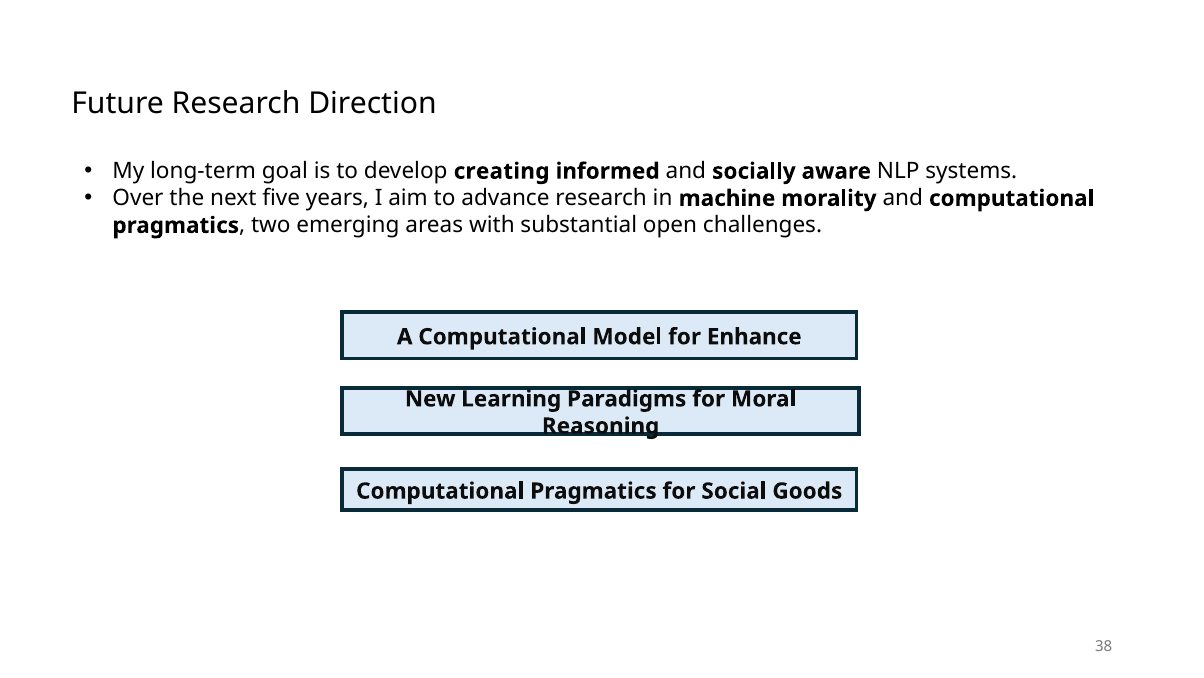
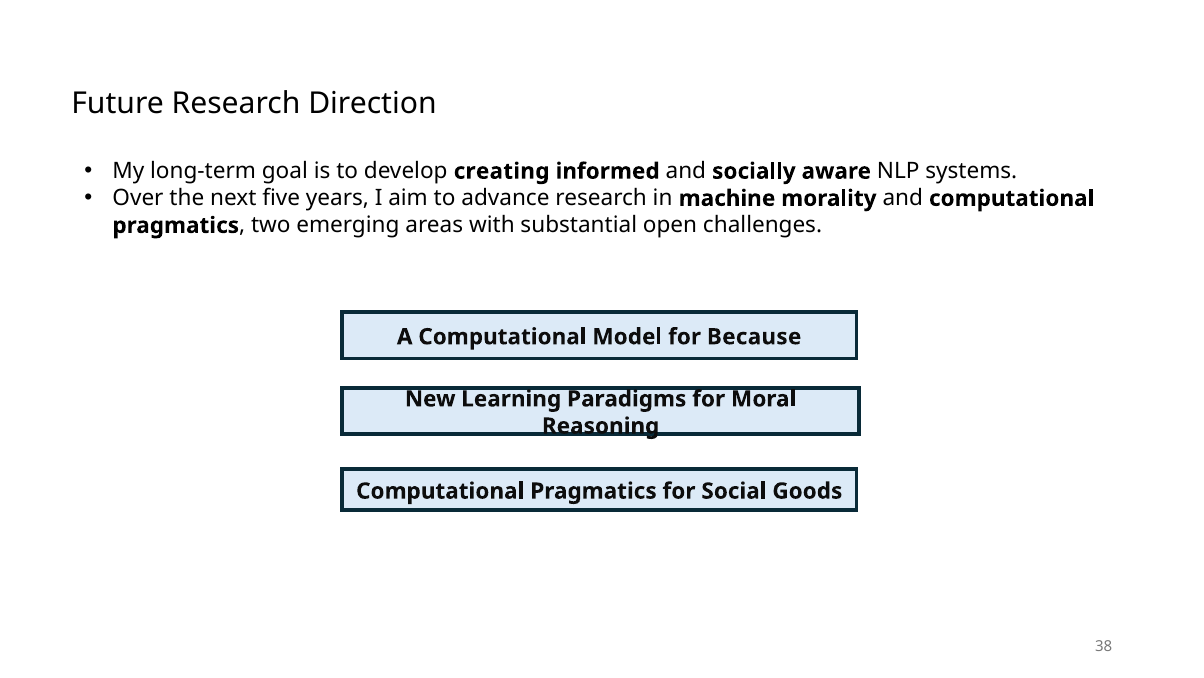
Enhance: Enhance -> Because (754, 336)
